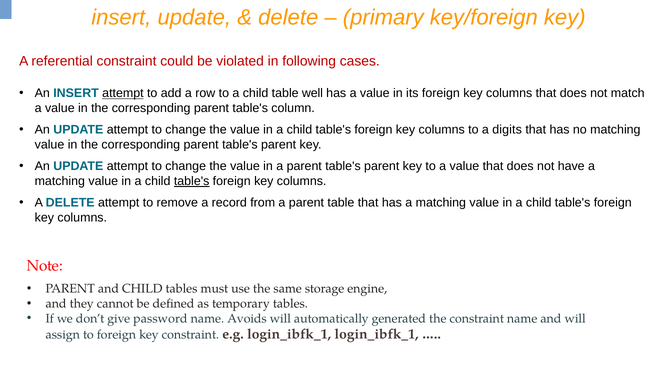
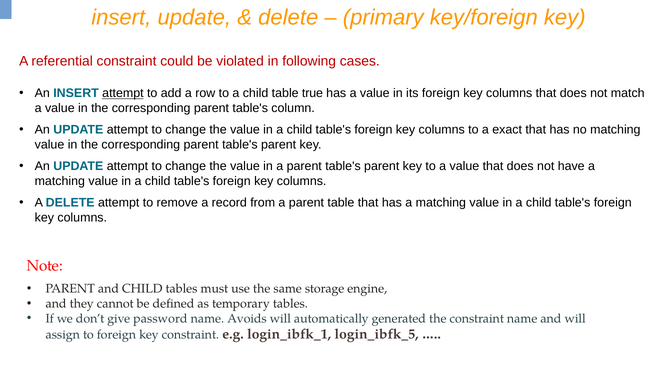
well: well -> true (312, 93)
digits: digits -> exact (507, 130)
table's underline: present -> none (192, 181)
login_ibfk_1 login_ibfk_1: login_ibfk_1 -> login_ibfk_5 (377, 334)
